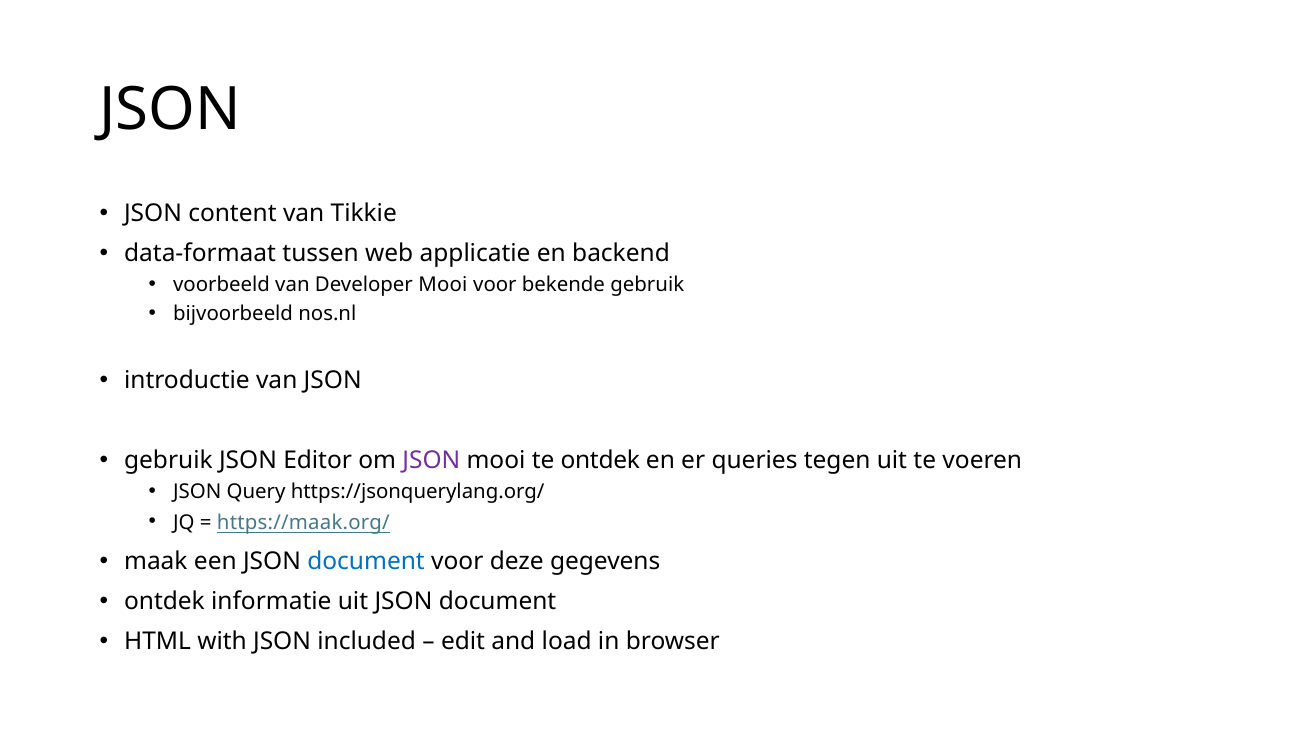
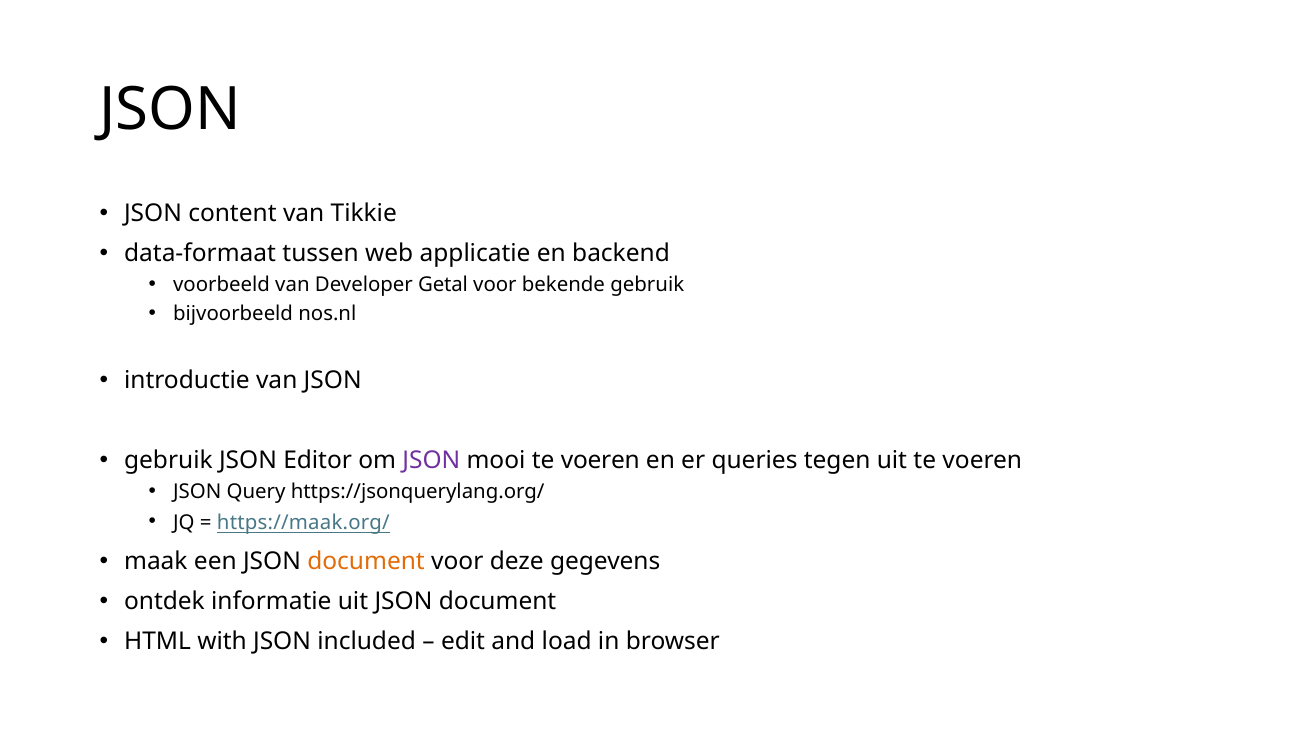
Developer Mooi: Mooi -> Getal (443, 285)
mooi te ontdek: ontdek -> voeren (600, 461)
document colour: blue -> orange (366, 562)
